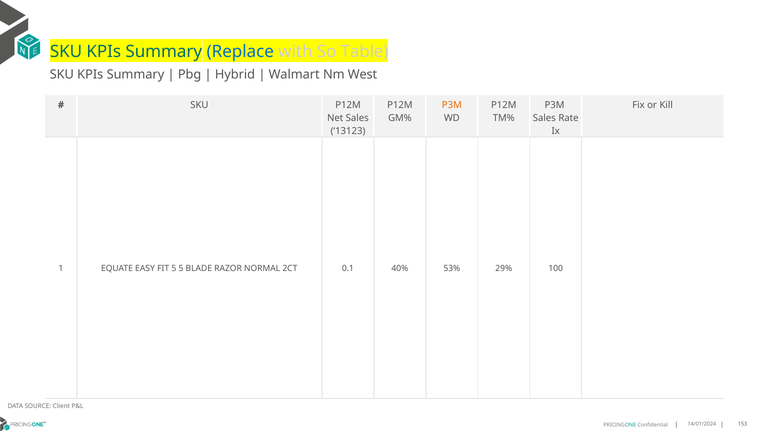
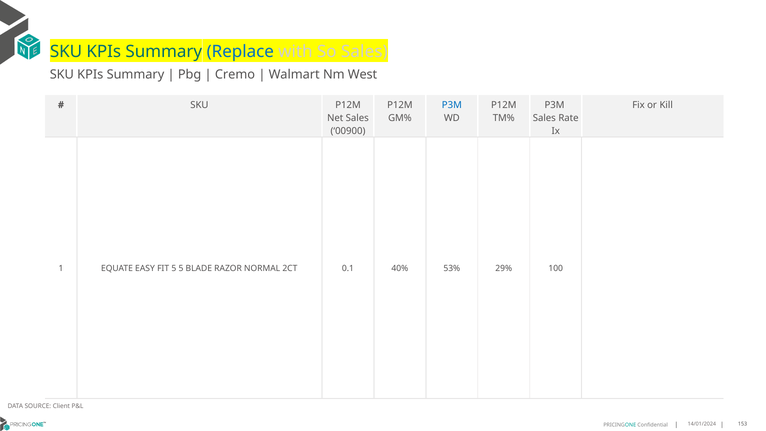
So Table: Table -> Sales (364, 51)
Hybrid: Hybrid -> Cremo (235, 75)
P3M colour: orange -> blue (452, 105)
13123: 13123 -> 00900 (348, 131)
